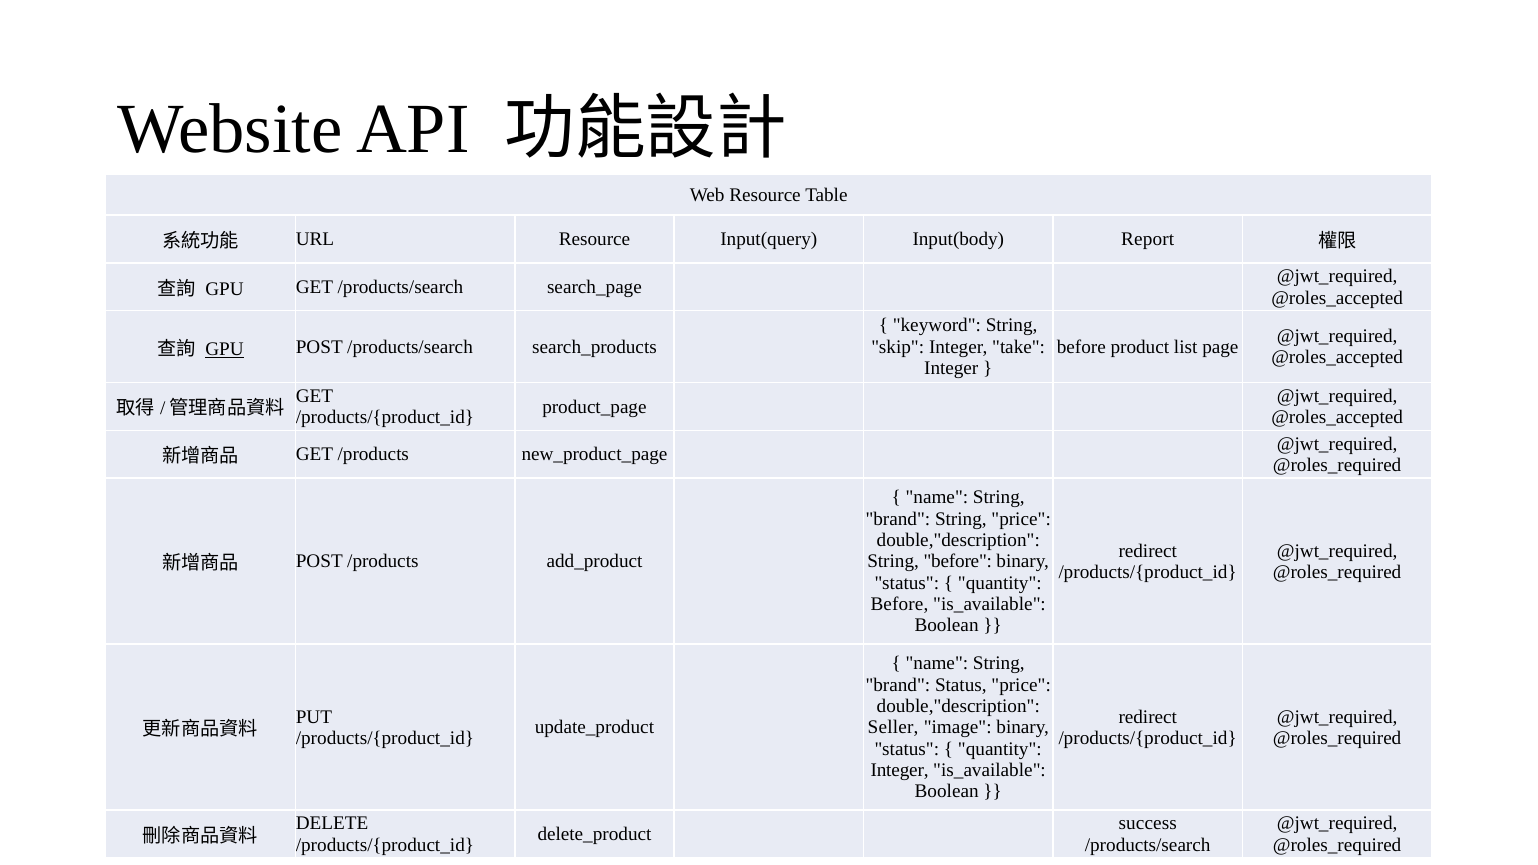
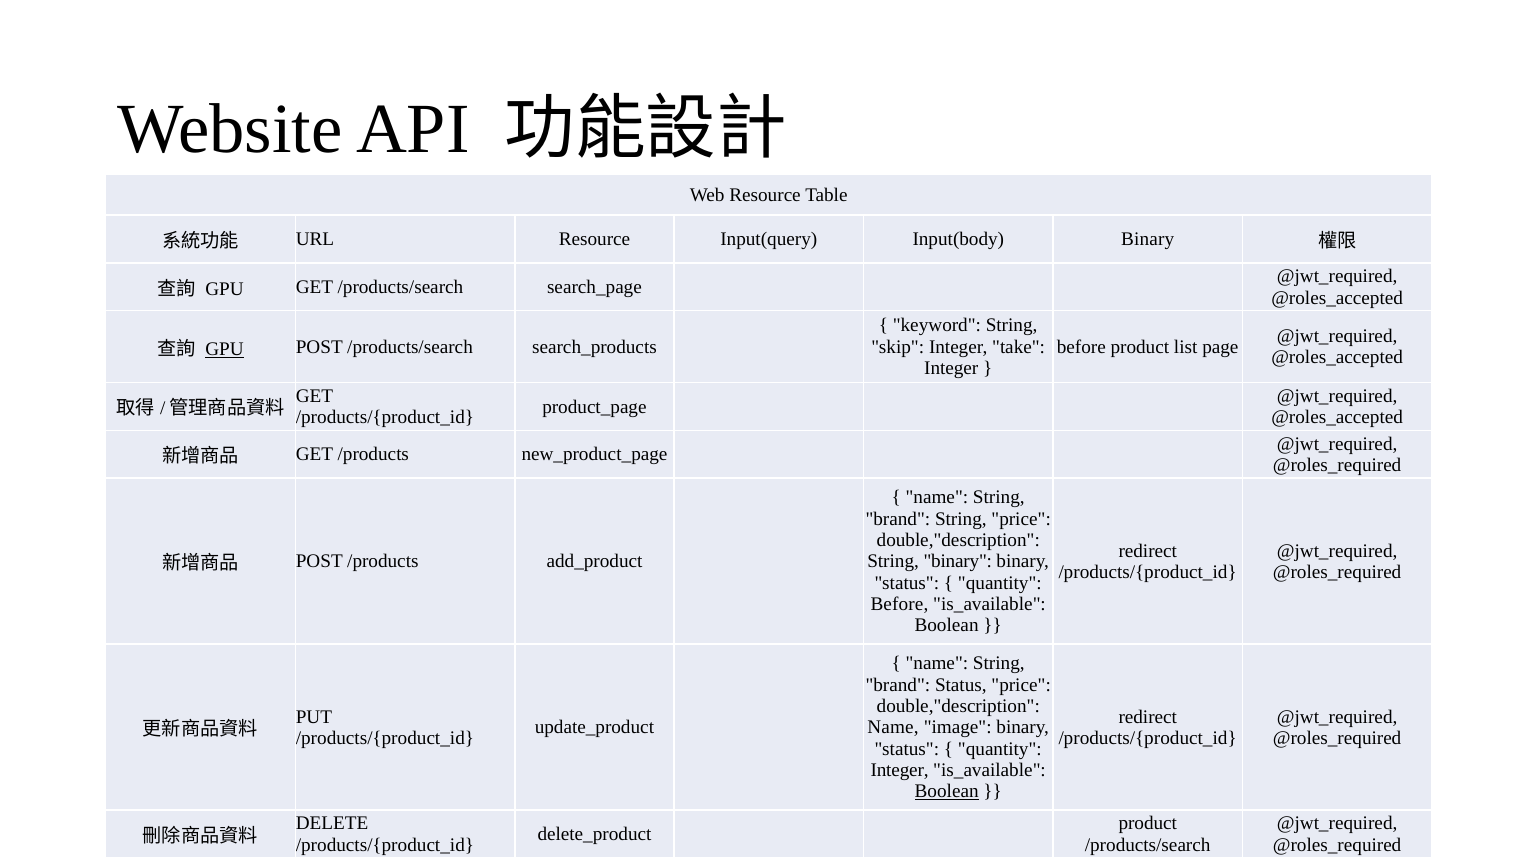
Input(body Report: Report -> Binary (1148, 239)
String before: before -> binary (958, 562)
Seller: Seller -> Name (893, 728)
Boolean underline: none -> present (947, 792)
success: success -> product (1148, 824)
